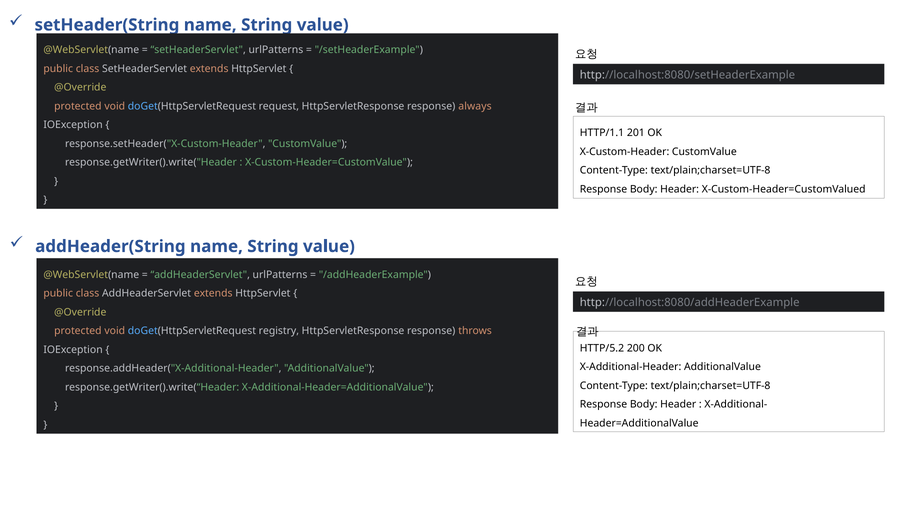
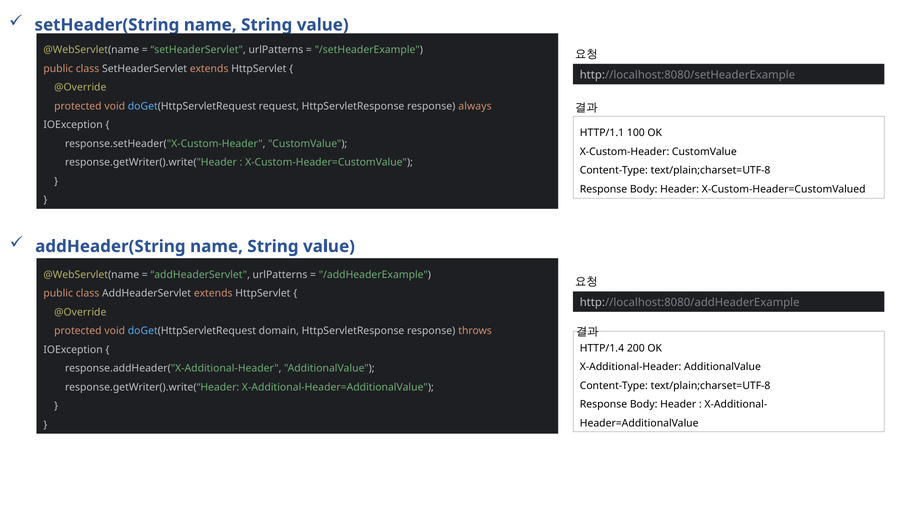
201: 201 -> 100 (636, 133)
registry: registry -> domain (279, 331)
HTTP/5.2: HTTP/5.2 -> HTTP/1.4 (602, 348)
